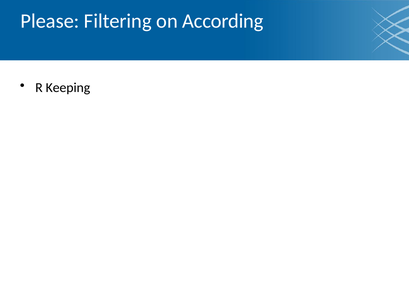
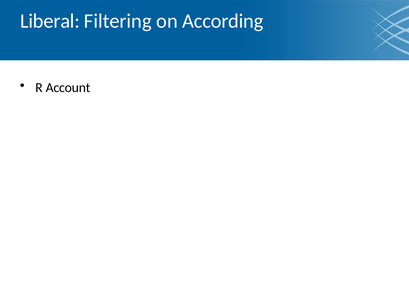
Please: Please -> Liberal (50, 21)
Keeping: Keeping -> Account (68, 88)
